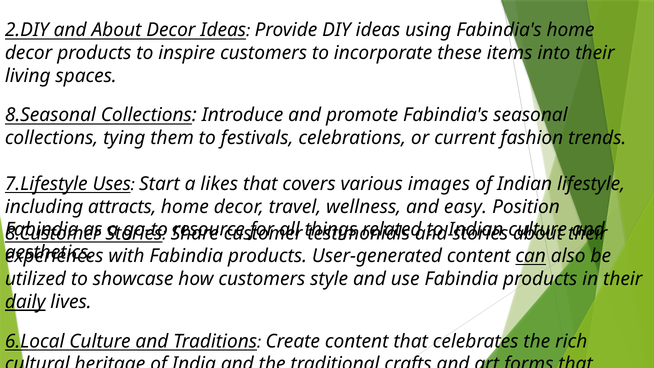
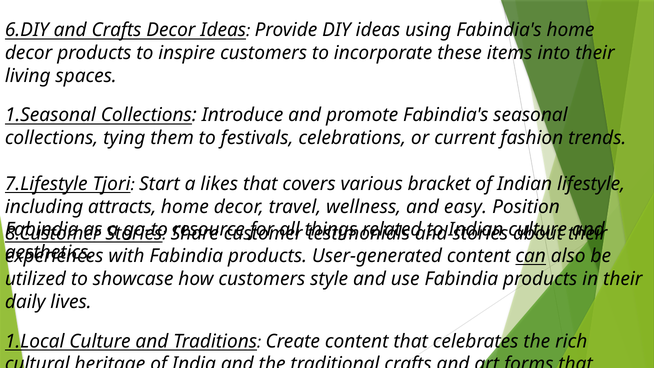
2.DIY: 2.DIY -> 6.DIY (27, 30)
and About: About -> Crafts (116, 30)
8.Seasonal: 8.Seasonal -> 1.Seasonal (50, 115)
Uses: Uses -> Tjori (112, 184)
images: images -> bracket (439, 184)
daily underline: present -> none (25, 302)
6.Local: 6.Local -> 1.Local (35, 341)
